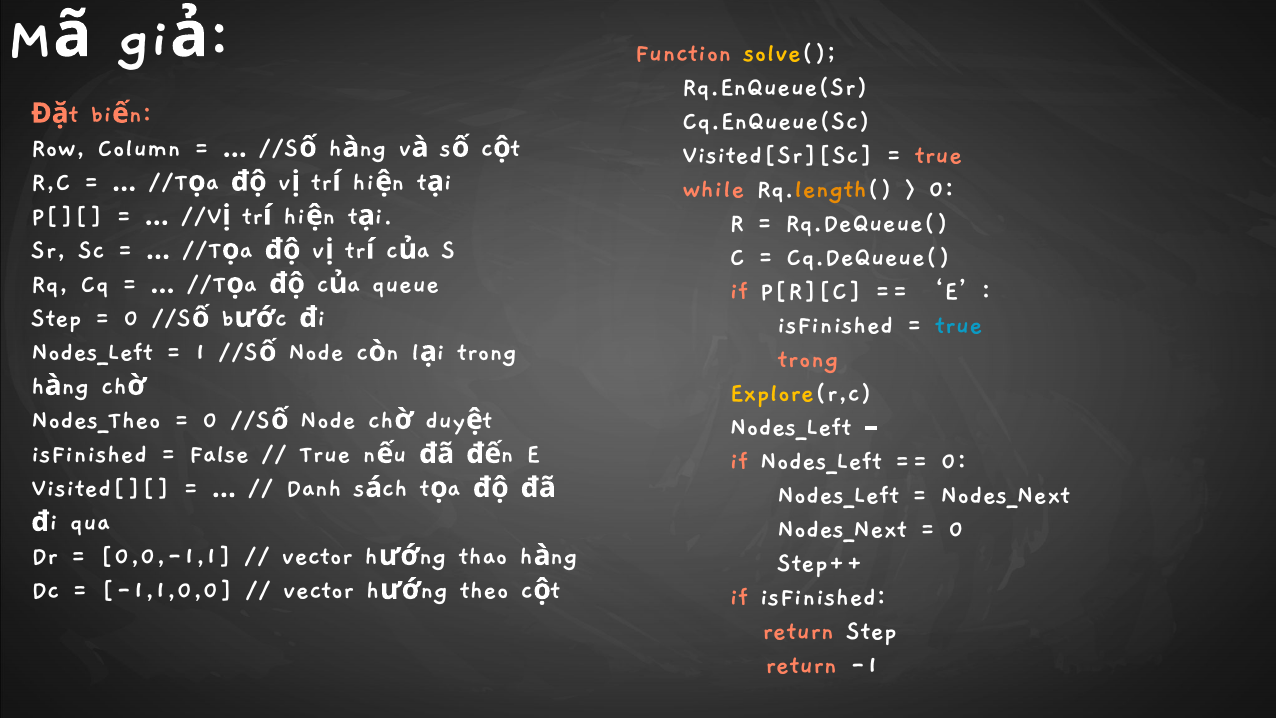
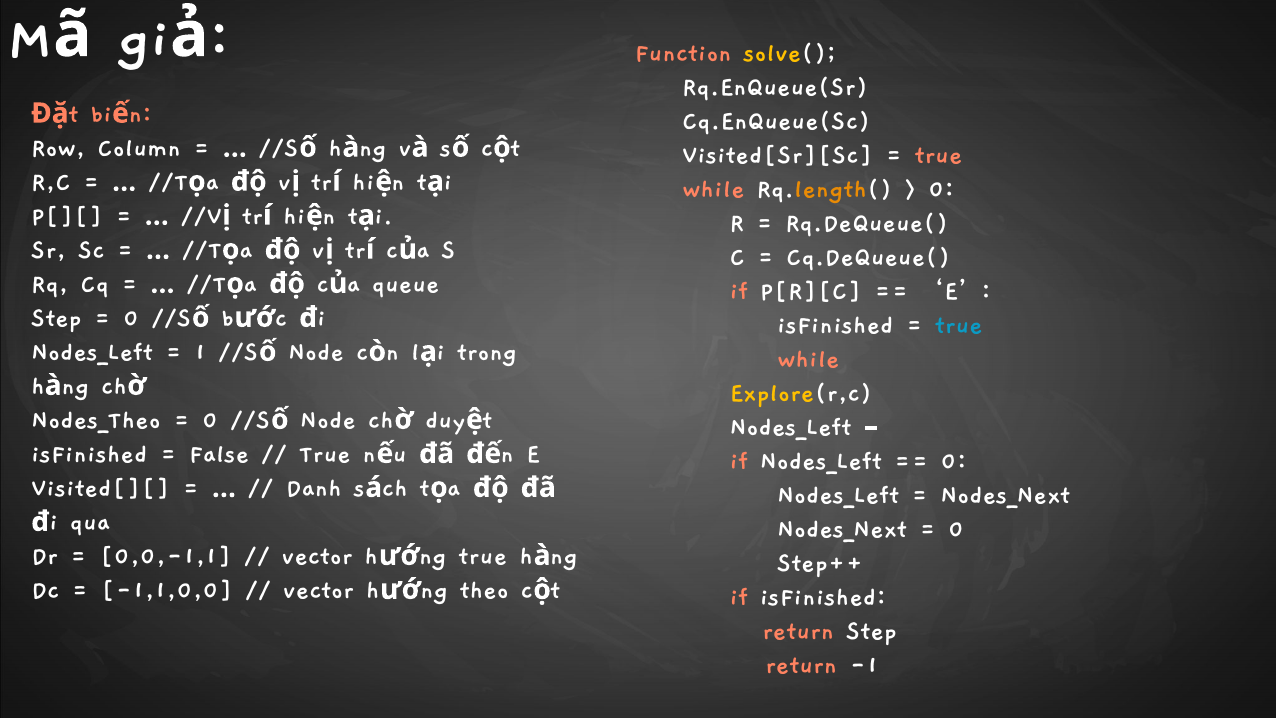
trong: trong -> while (808, 358)
thao: thao -> true (483, 555)
